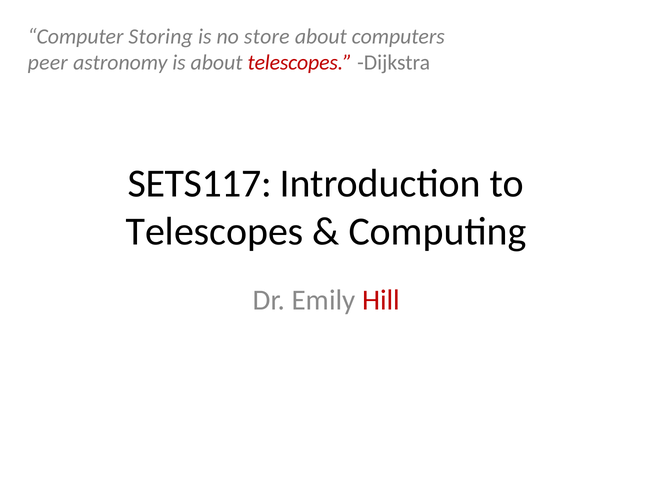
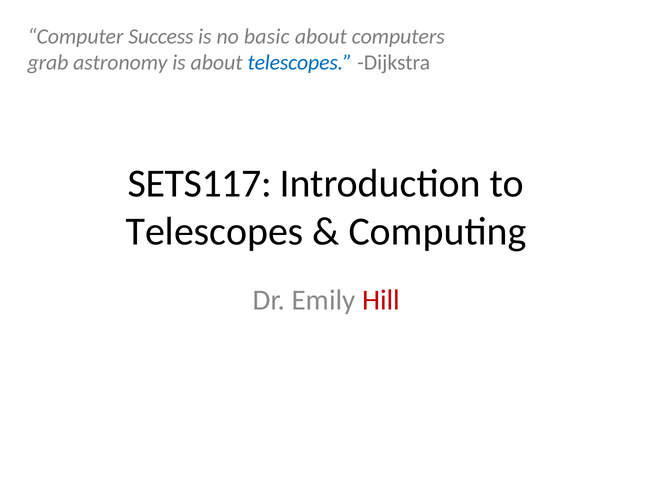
Storing: Storing -> Success (161, 37)
store: store -> basic (267, 37)
peer: peer -> grab (48, 63)
telescopes colour: red -> blue (300, 63)
